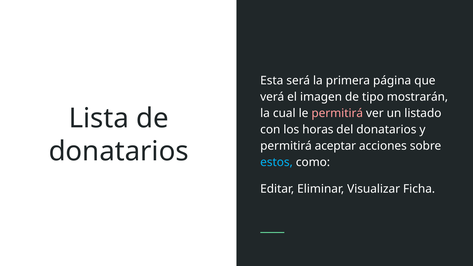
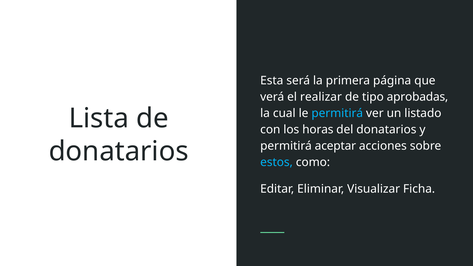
imagen: imagen -> realizar (321, 97)
mostrarán: mostrarán -> aprobadas (417, 97)
permitirá colour: pink -> light blue (337, 113)
